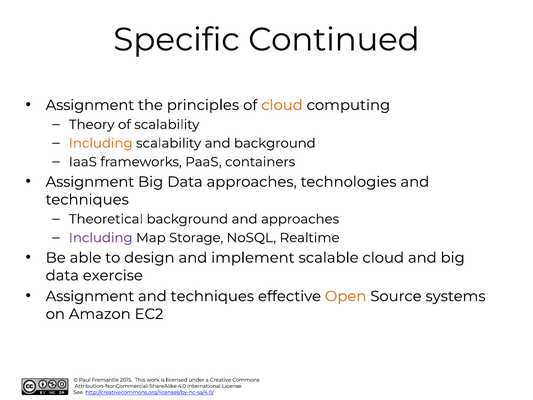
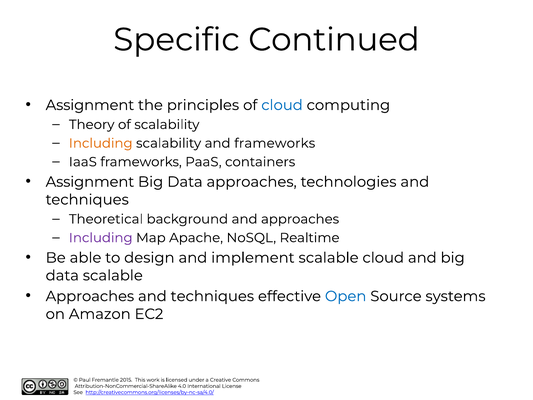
cloud colour: orange -> blue (282, 105)
and background: background -> frameworks (275, 143)
Storage: Storage -> Apache (196, 238)
data exercise: exercise -> scalable (113, 275)
Assignment: Assignment -> Approaches (90, 296)
Open colour: orange -> blue (346, 296)
